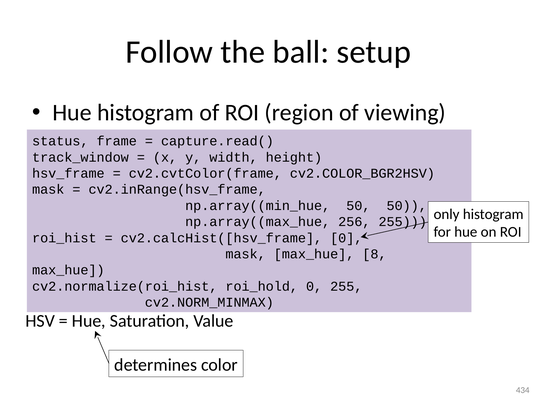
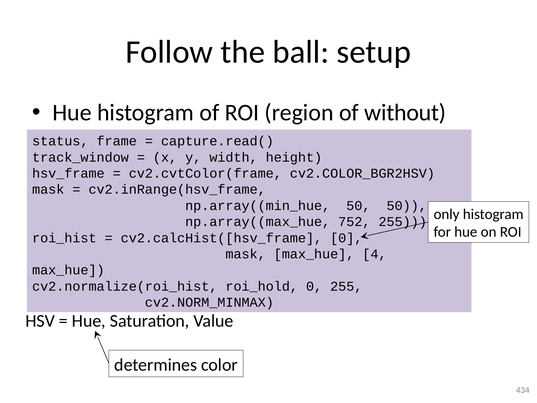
viewing: viewing -> without (405, 113)
256: 256 -> 752 (354, 222)
8: 8 -> 4 (374, 254)
